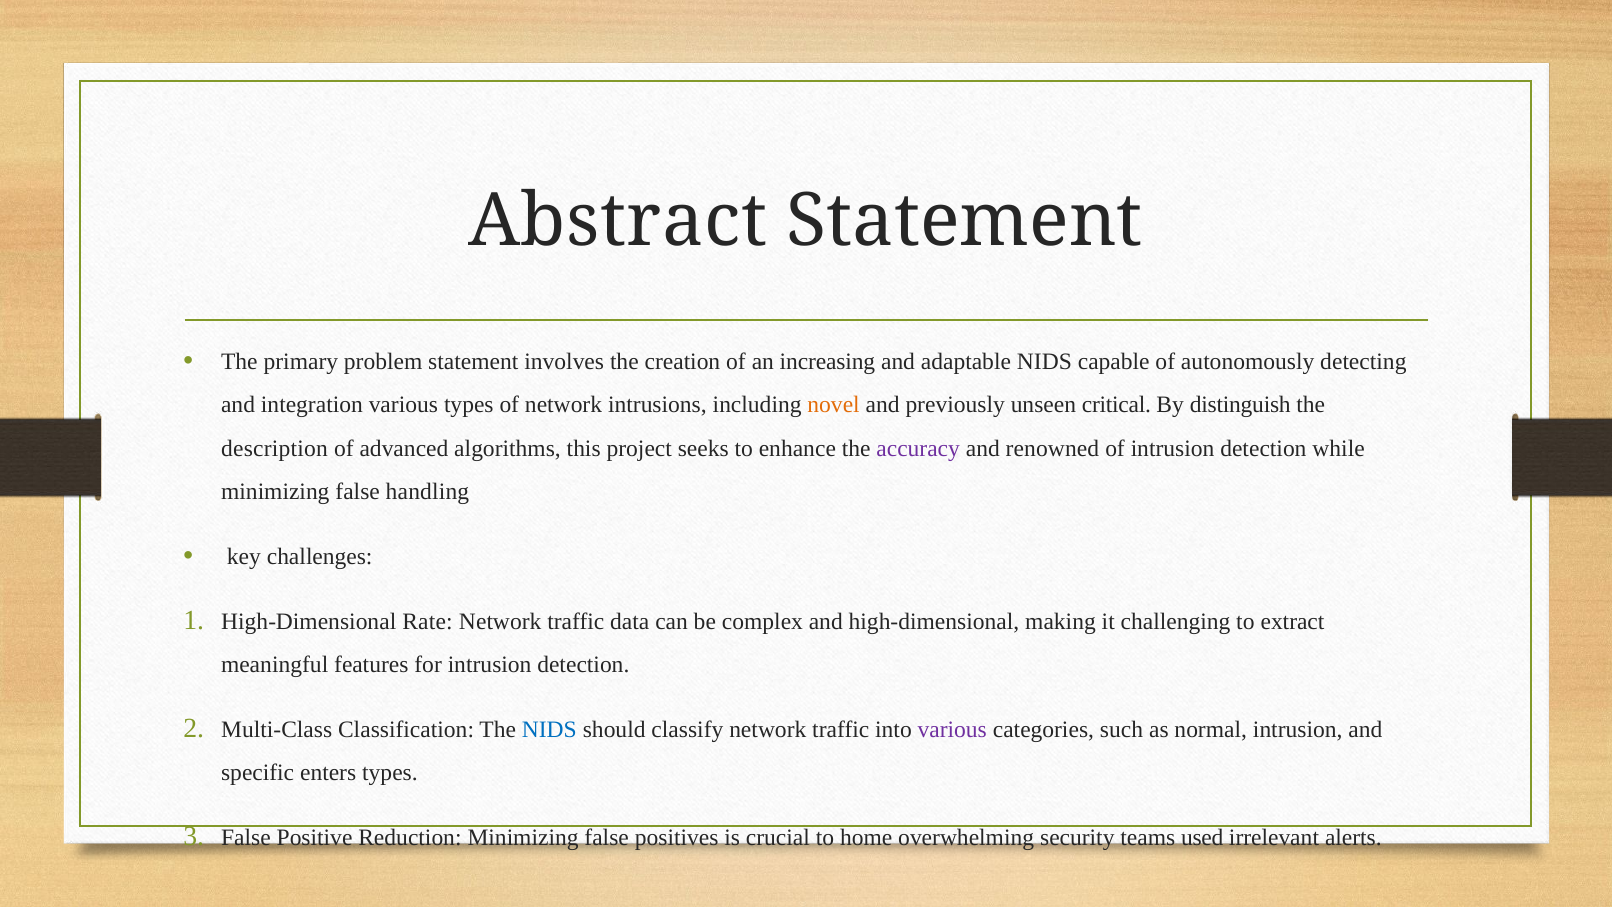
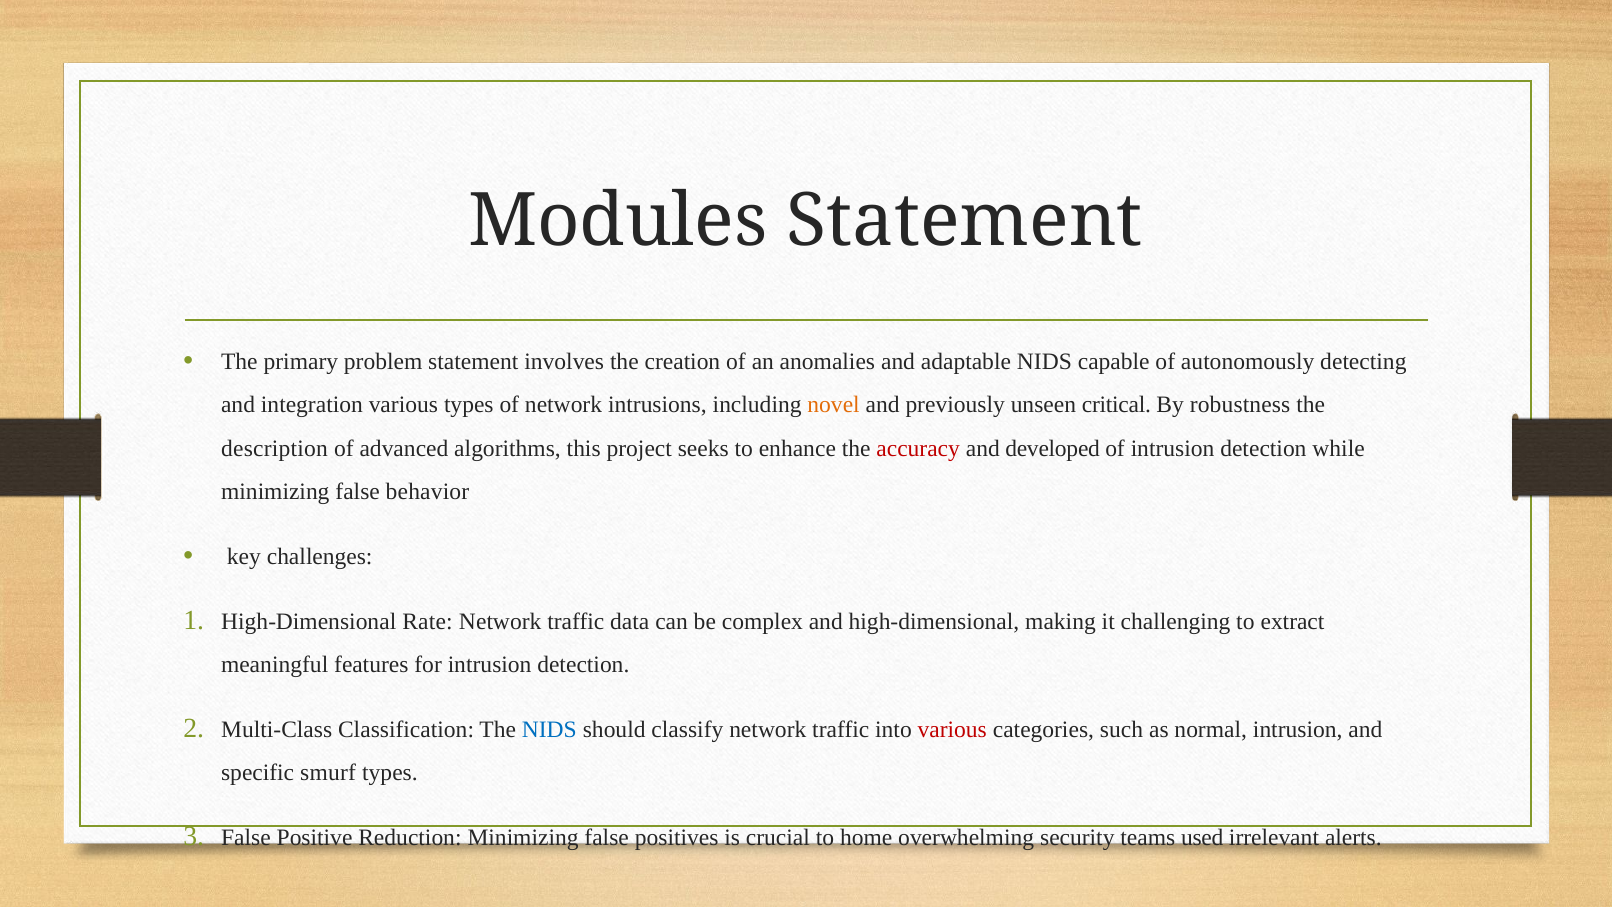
Abstract: Abstract -> Modules (618, 221)
increasing: increasing -> anomalies (827, 362)
distinguish: distinguish -> robustness (1240, 405)
accuracy colour: purple -> red (918, 448)
renowned: renowned -> developed (1053, 448)
handling: handling -> behavior (427, 491)
various colour: purple -> red (952, 729)
enters: enters -> smurf (328, 772)
